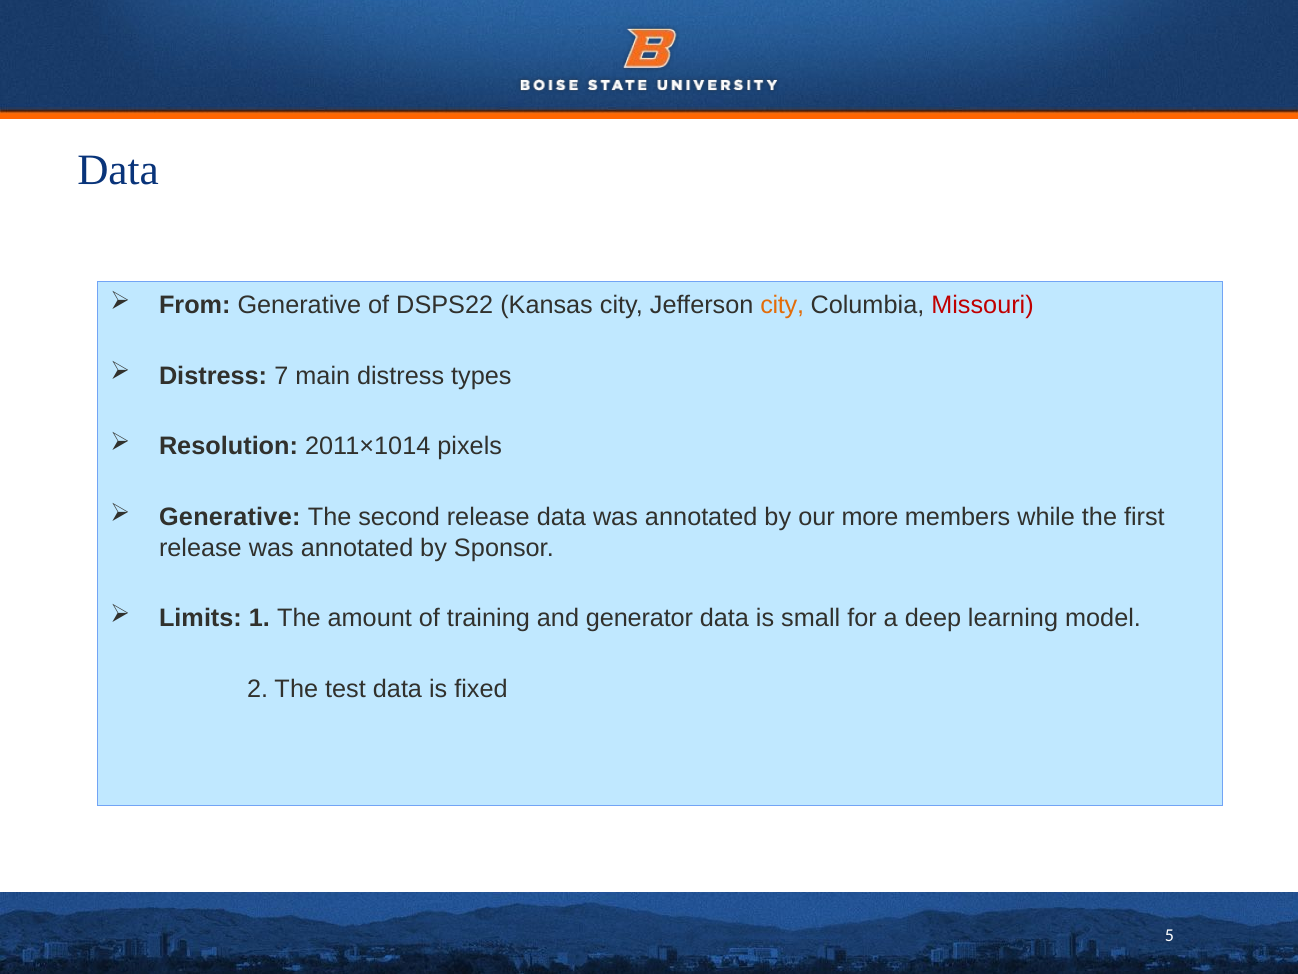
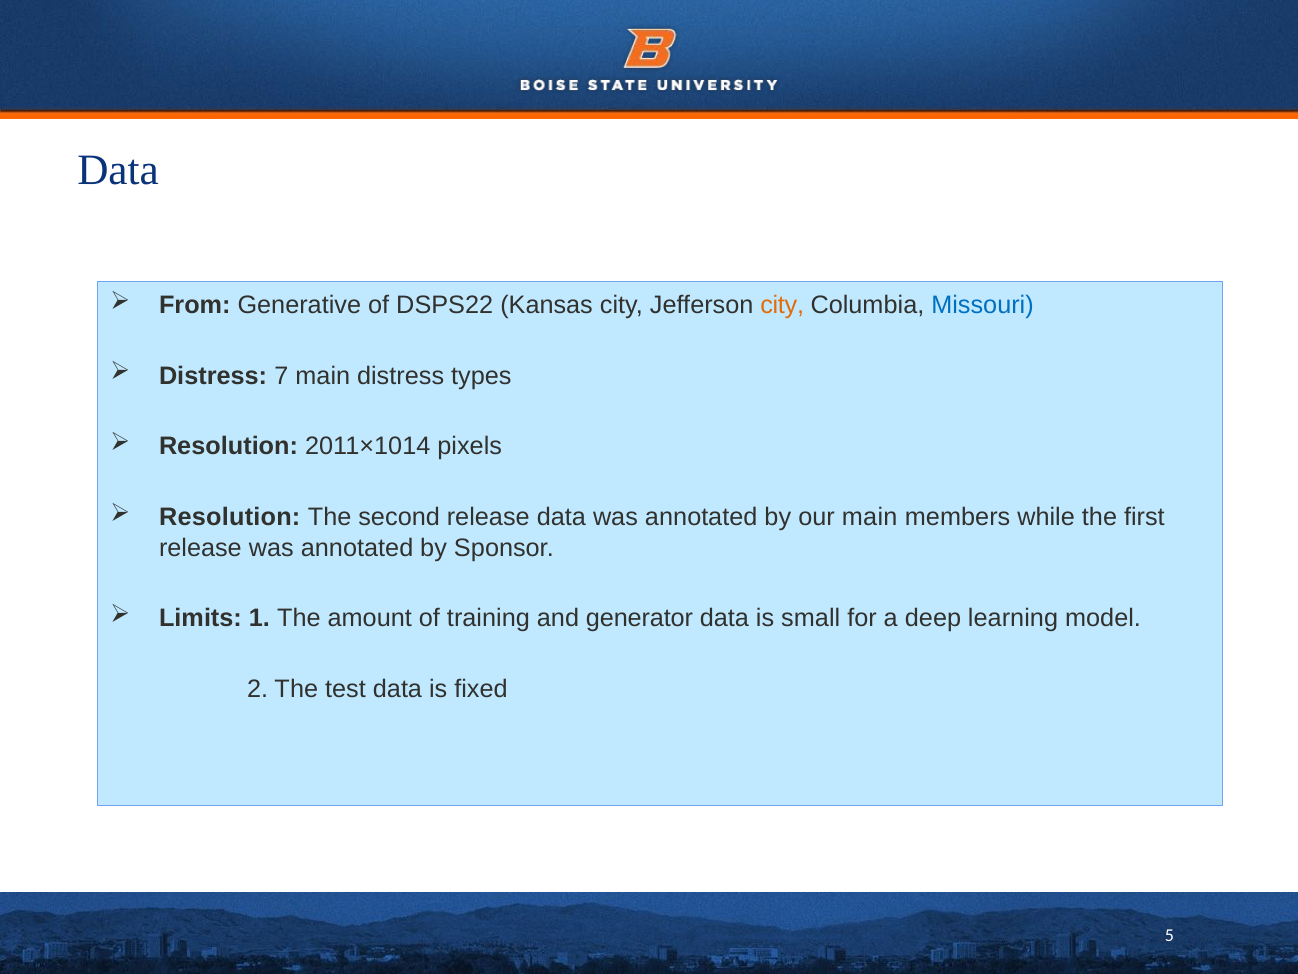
Missouri colour: red -> blue (983, 305)
Generative: Generative -> Resolution (230, 517)
our more: more -> main (870, 517)
